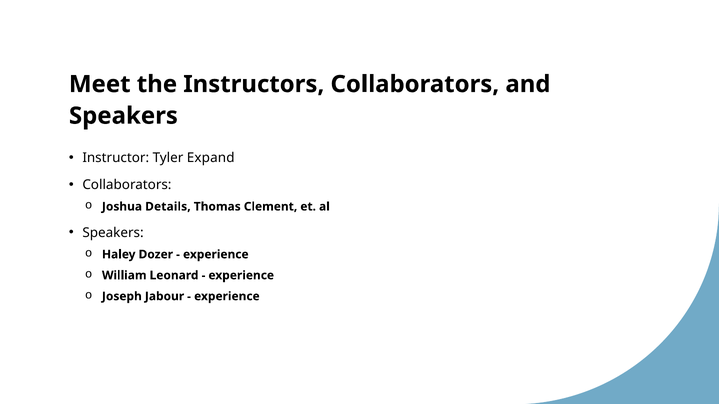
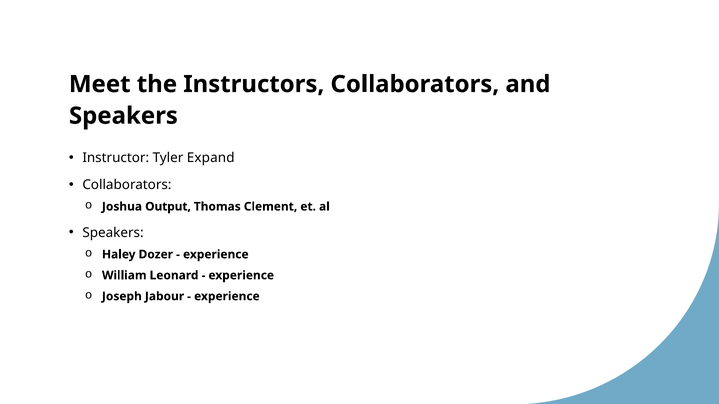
Details: Details -> Output (168, 207)
